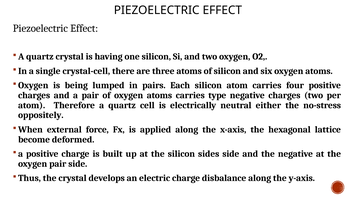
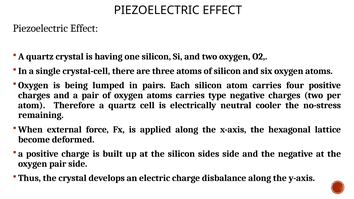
either: either -> cooler (268, 105)
oppositely: oppositely -> remaining (41, 115)
